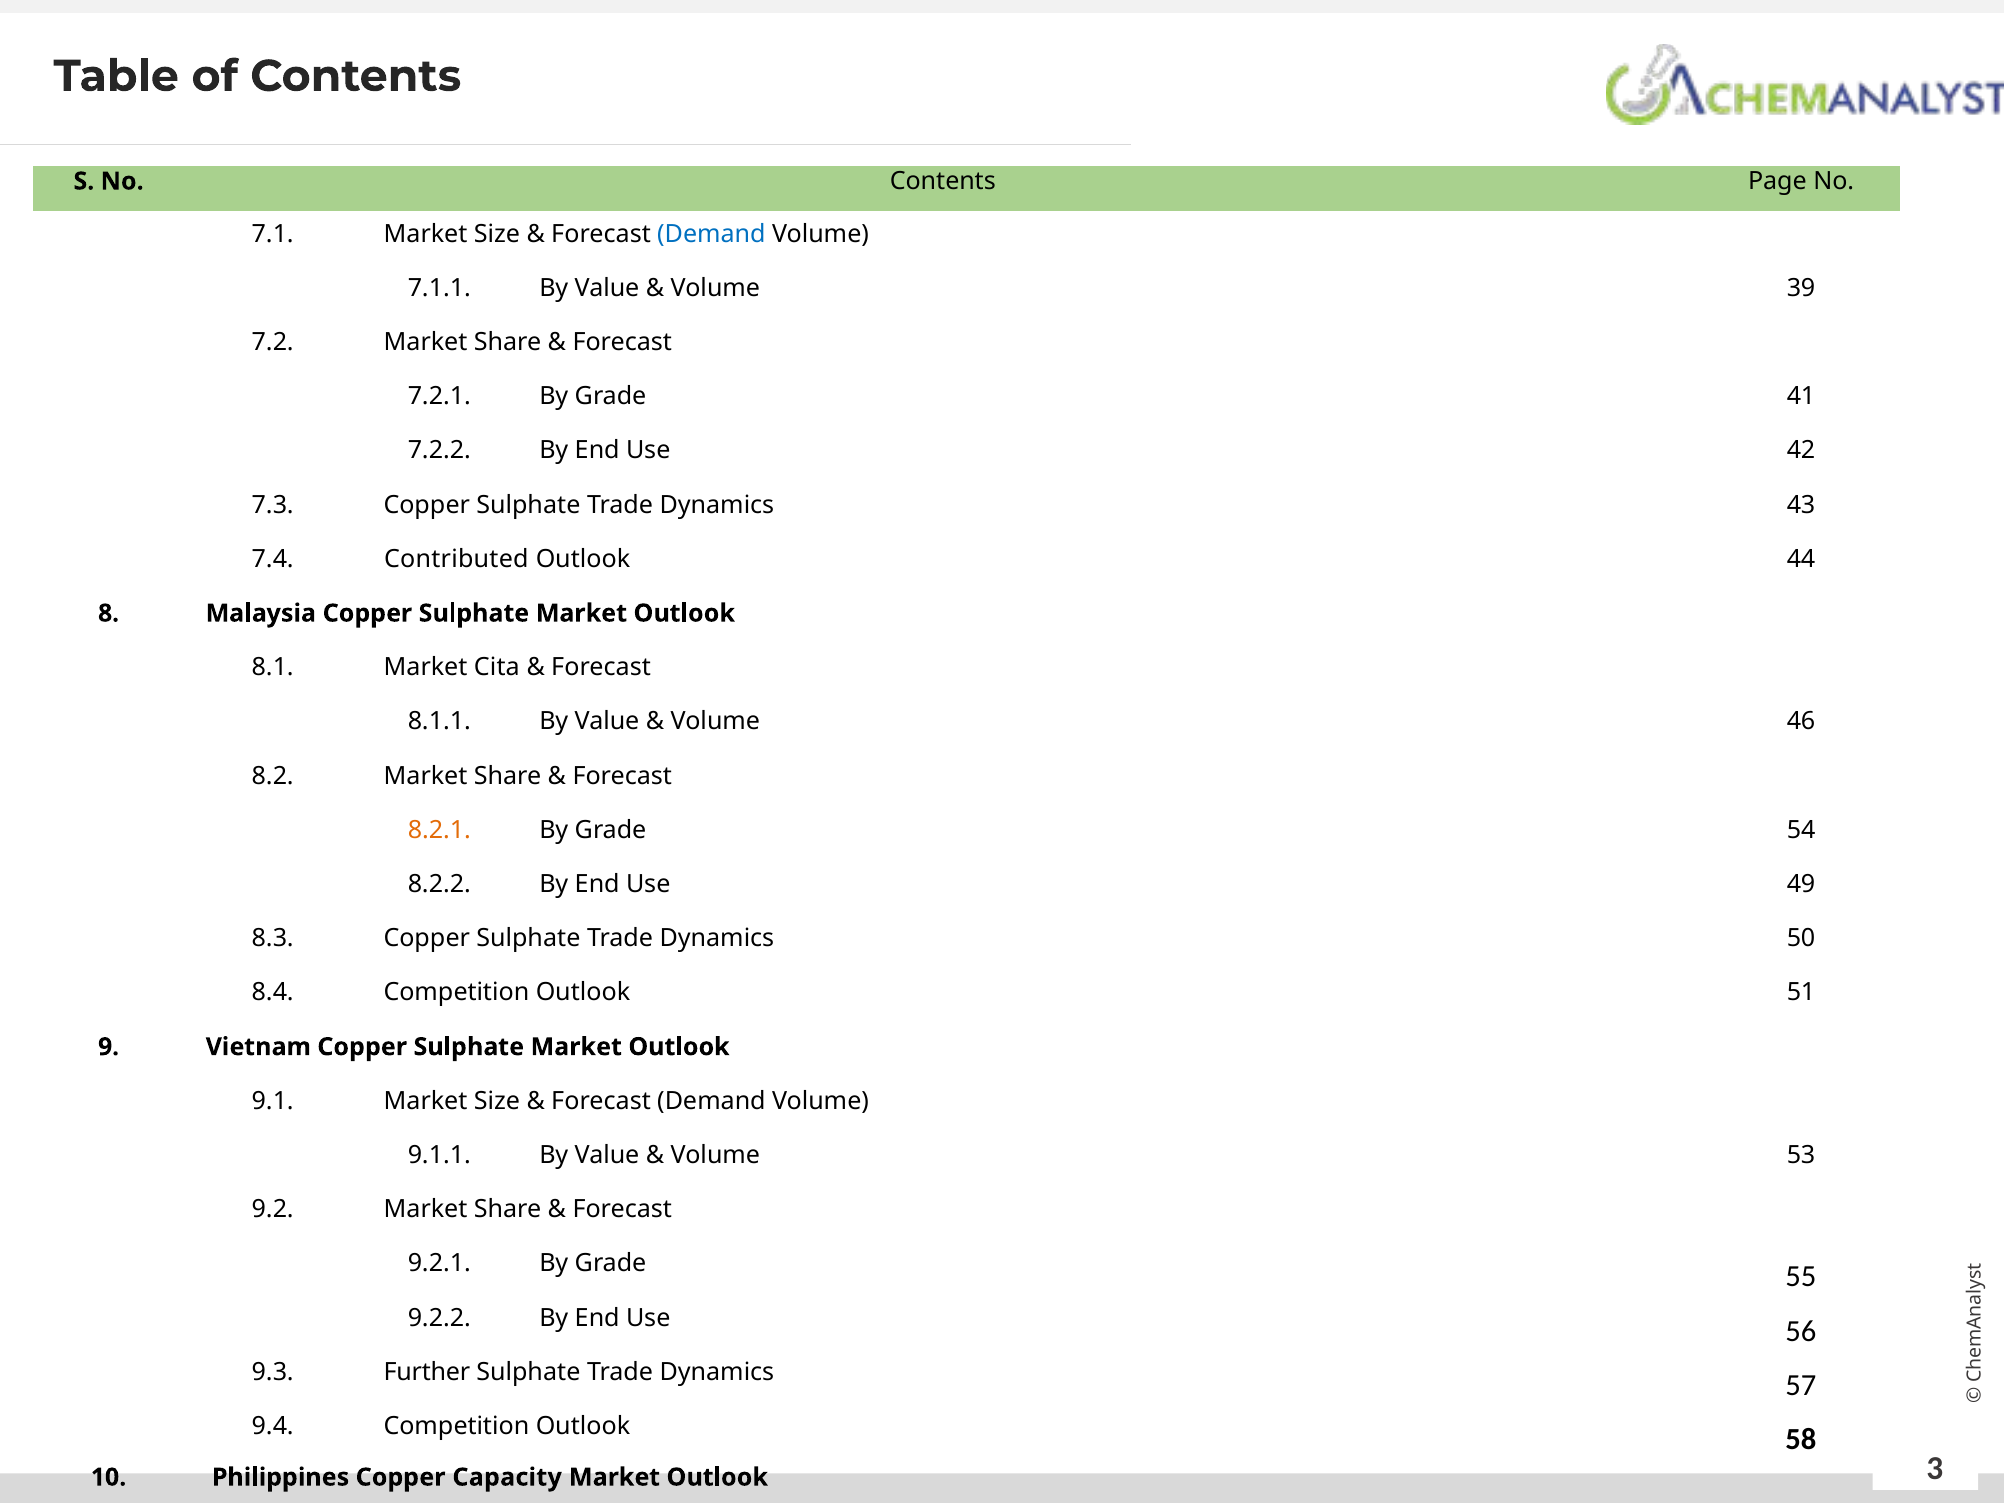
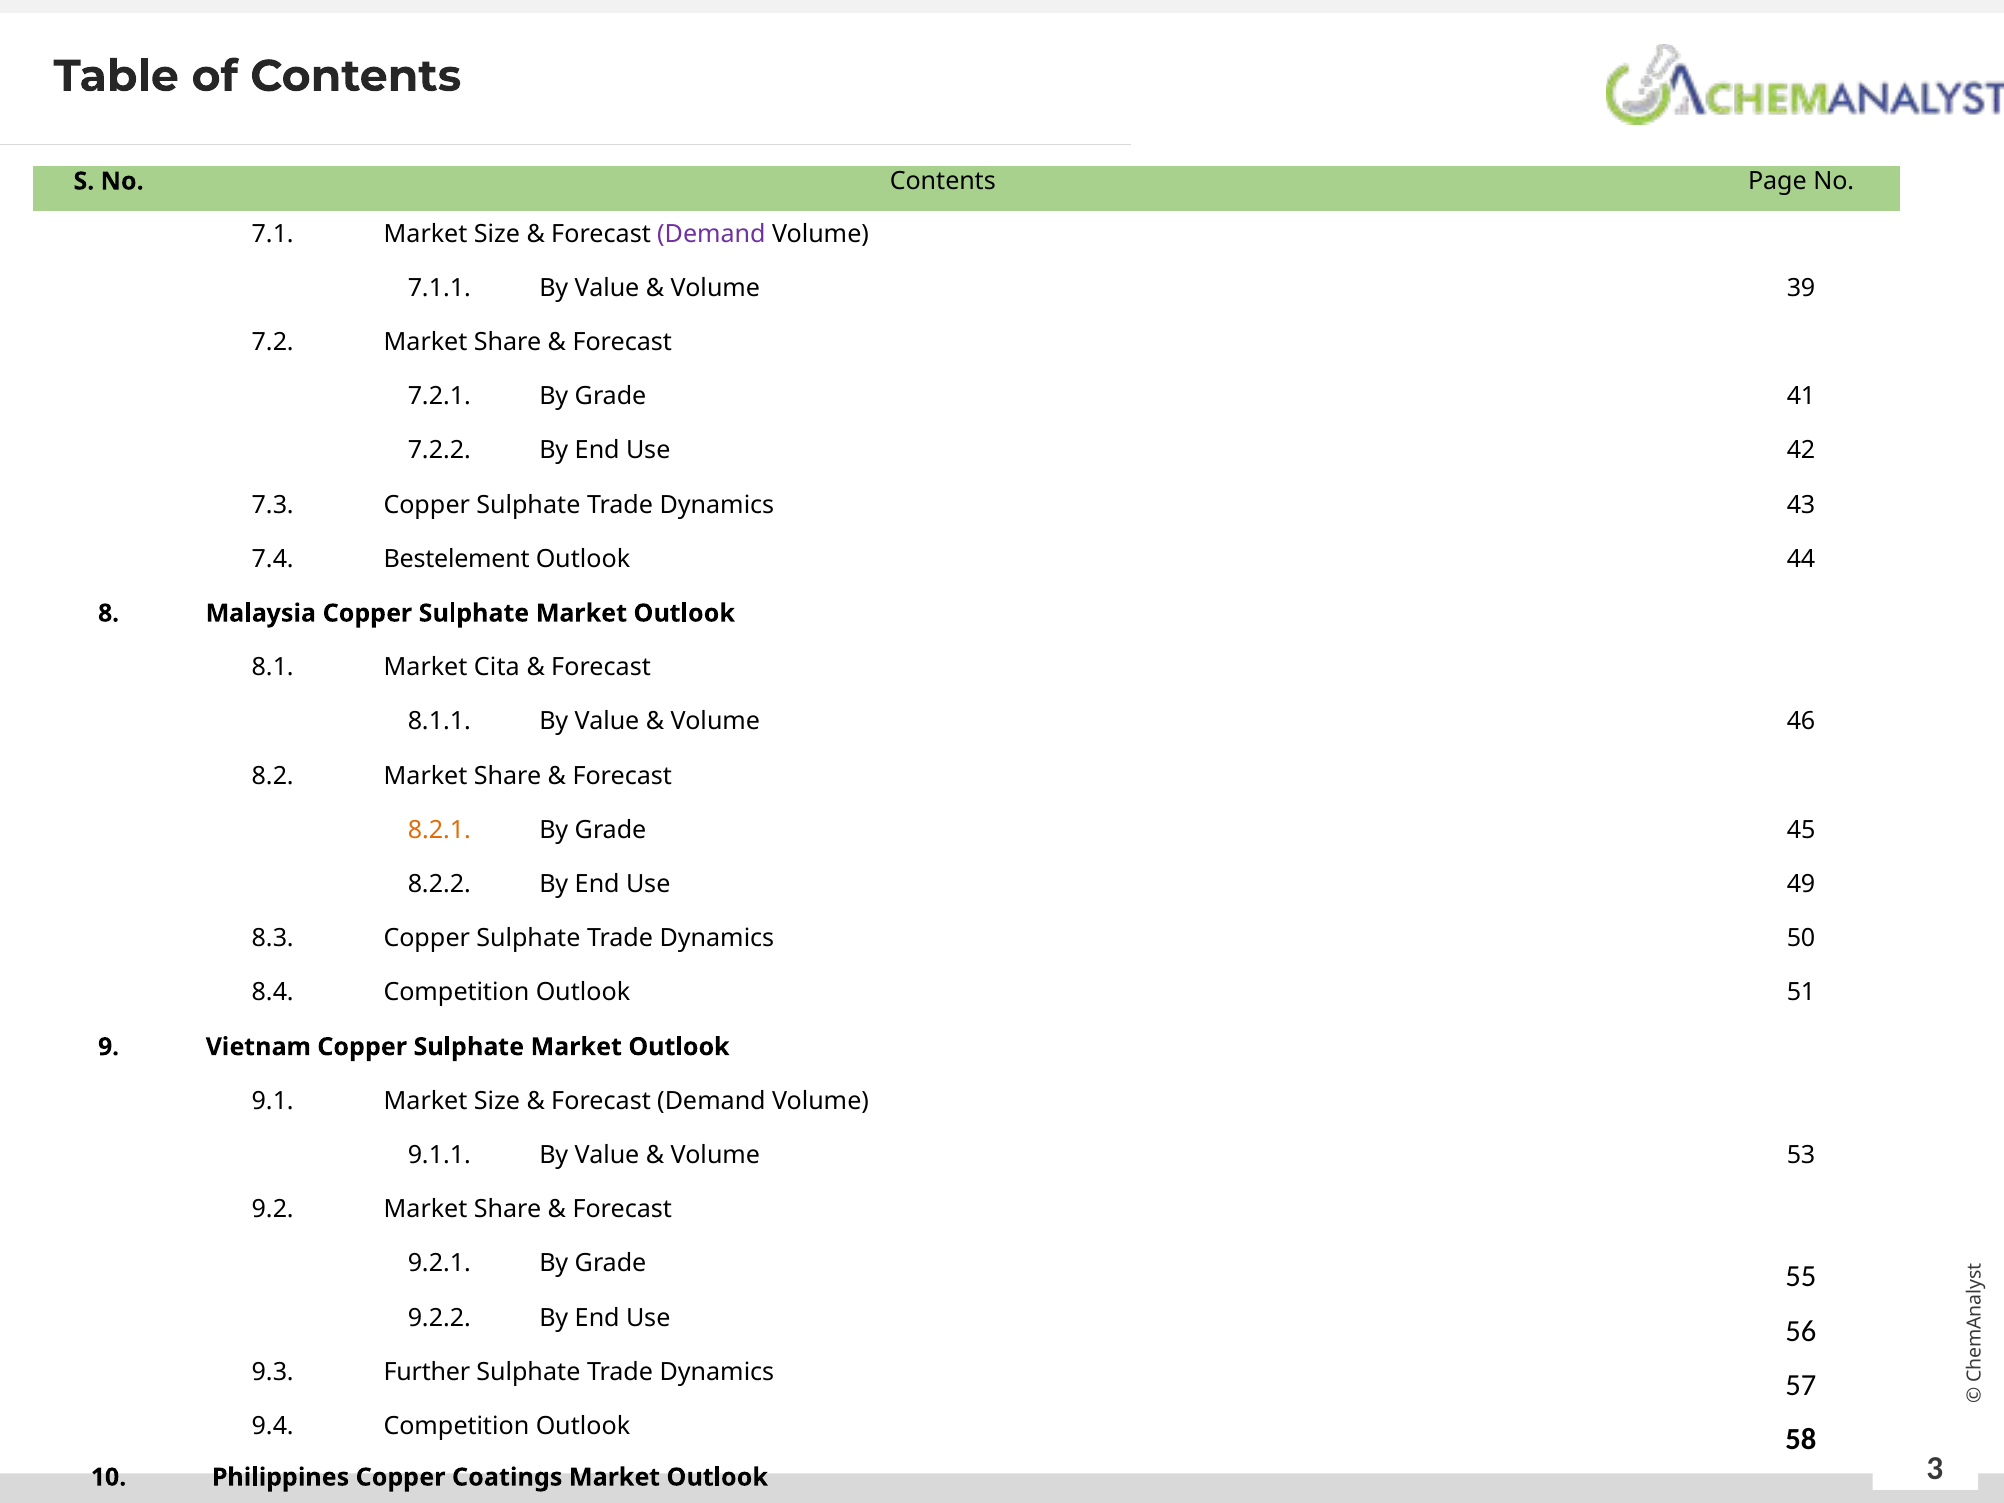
Demand colour: blue -> purple (711, 234)
Contributed: Contributed -> Bestelement (457, 559)
54: 54 -> 45 (1801, 830)
Capacity: Capacity -> Coatings (507, 1477)
